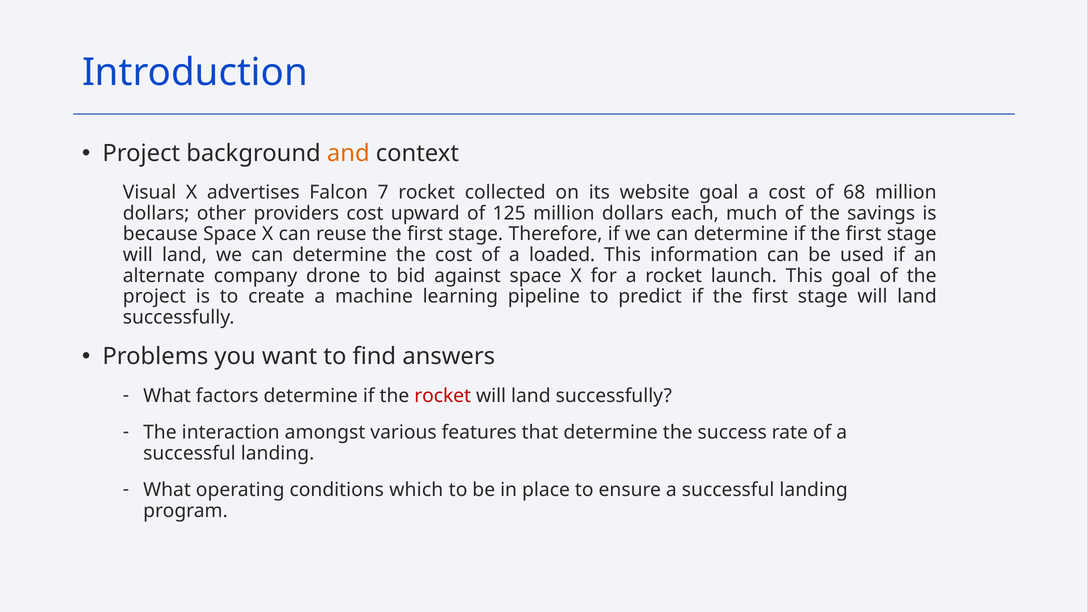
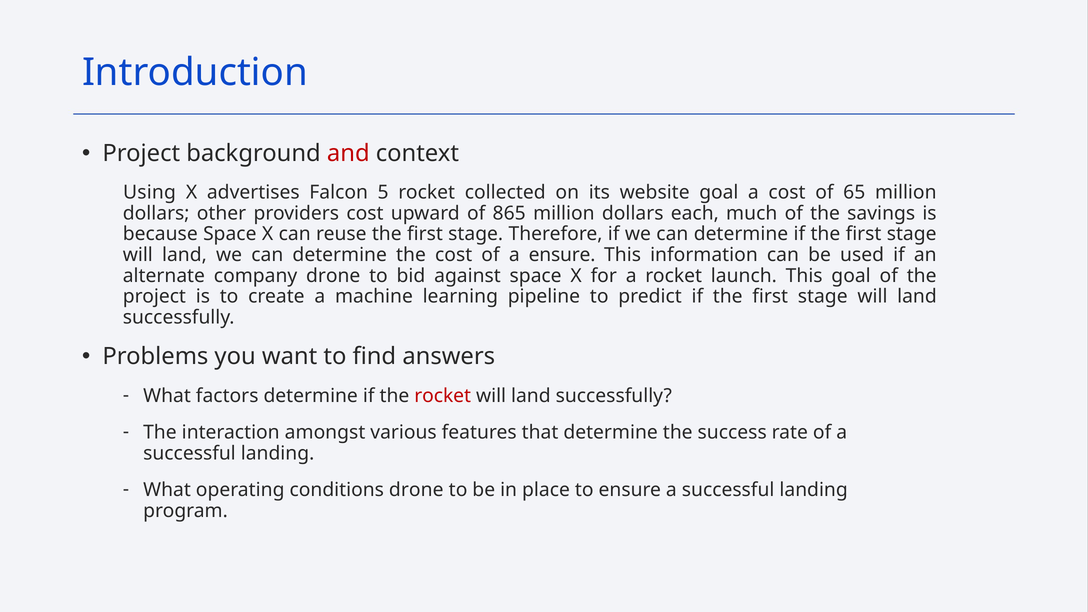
and colour: orange -> red (348, 153)
Visual: Visual -> Using (149, 192)
7: 7 -> 5 (383, 192)
68: 68 -> 65 (854, 192)
125: 125 -> 865 (509, 213)
a loaded: loaded -> ensure (562, 255)
conditions which: which -> drone (416, 490)
